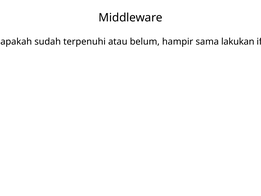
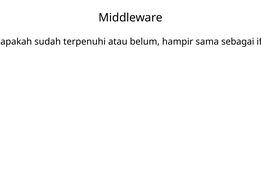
sama lakukan: lakukan -> sebagai (238, 42)
